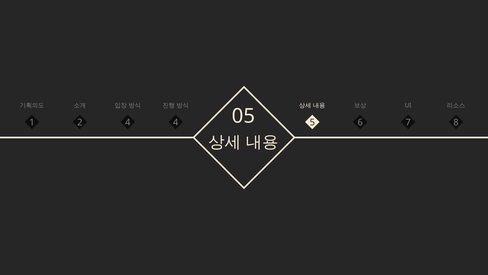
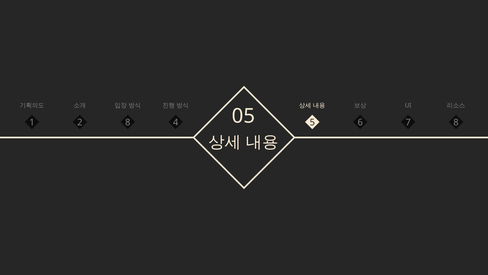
2 4: 4 -> 8 (128, 122)
